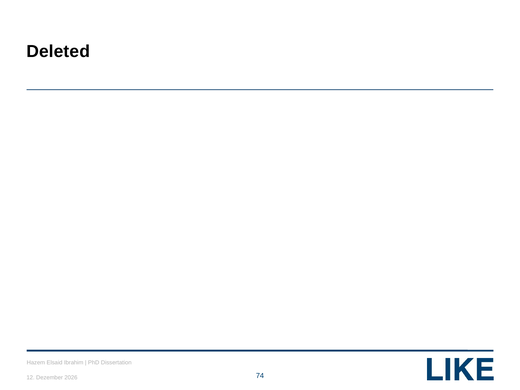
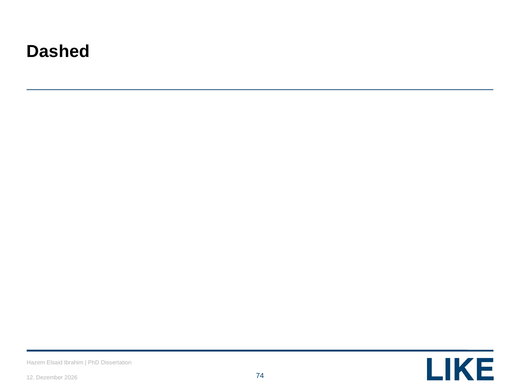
Deleted: Deleted -> Dashed (58, 51)
